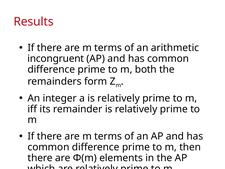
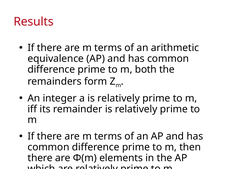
incongruent: incongruent -> equivalence (56, 59)
